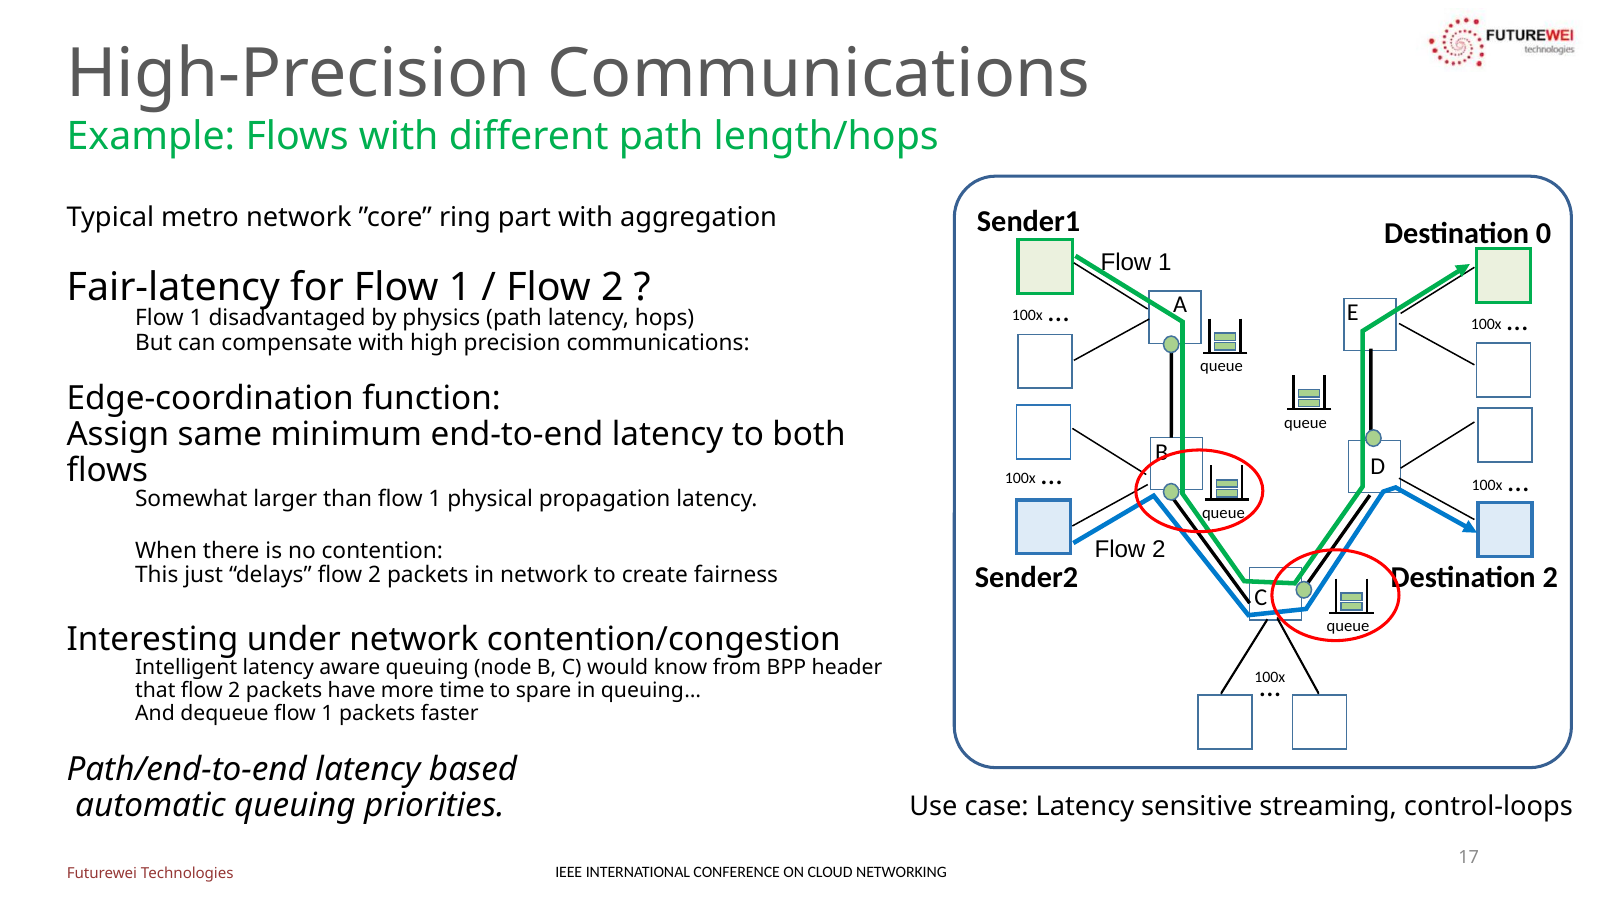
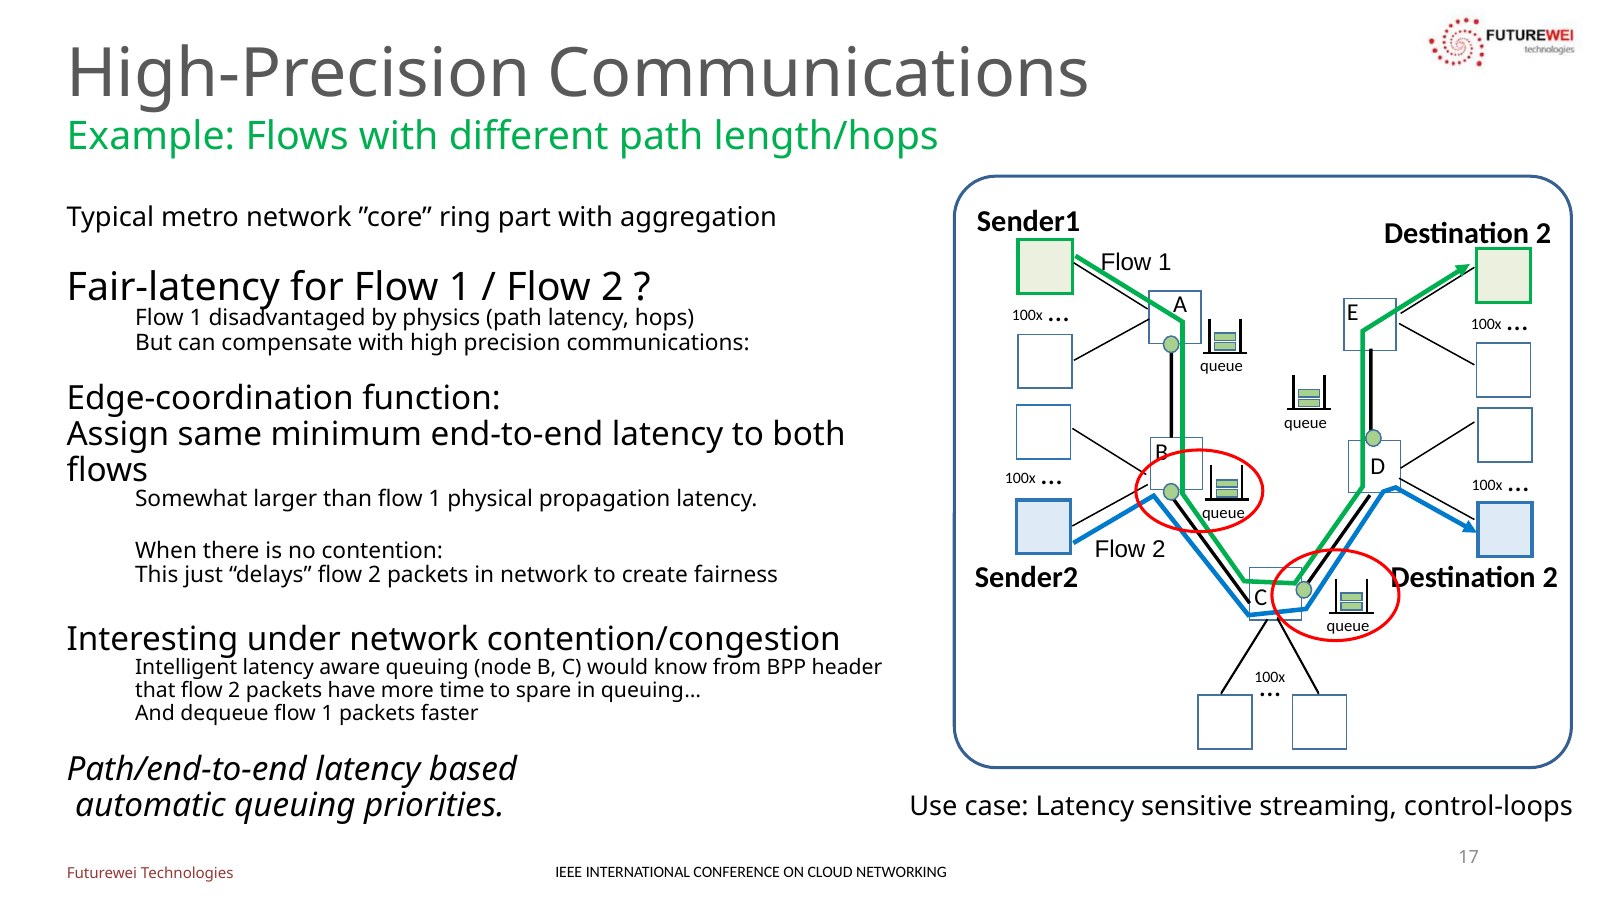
Sender1 Destination 0: 0 -> 2 (1544, 233)
